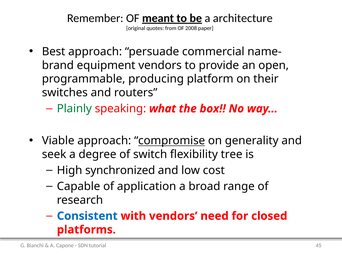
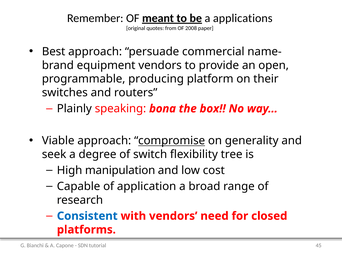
architecture: architecture -> applications (243, 18)
Plainly colour: green -> black (74, 108)
what: what -> bona (163, 108)
synchronized: synchronized -> manipulation (120, 170)
